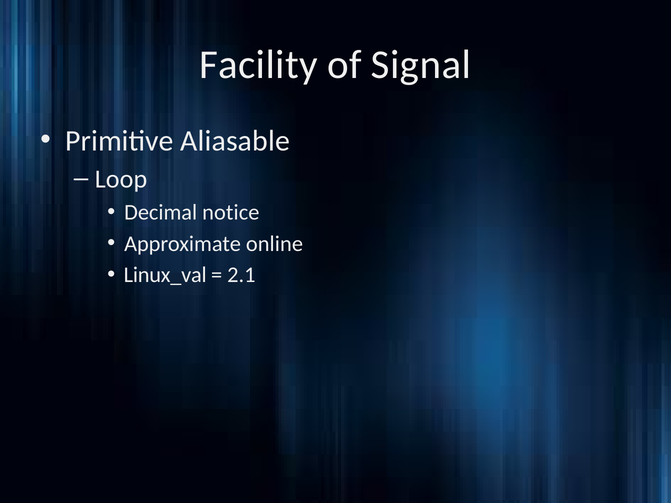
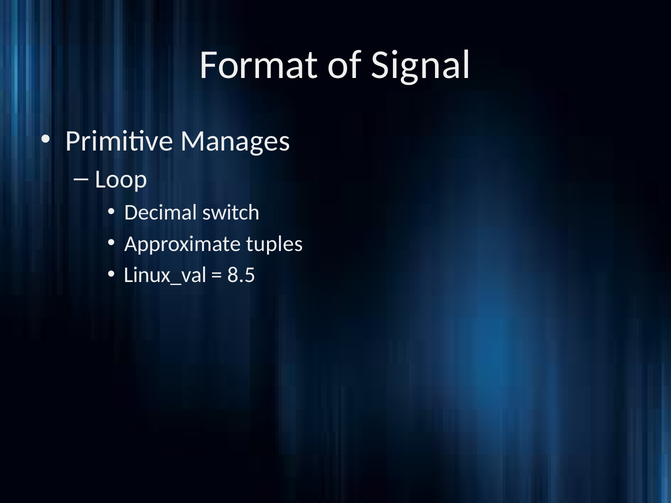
Facility: Facility -> Format (259, 65)
Aliasable: Aliasable -> Manages (235, 141)
notice: notice -> switch (231, 213)
online: online -> tuples (274, 244)
2.1: 2.1 -> 8.5 (241, 275)
